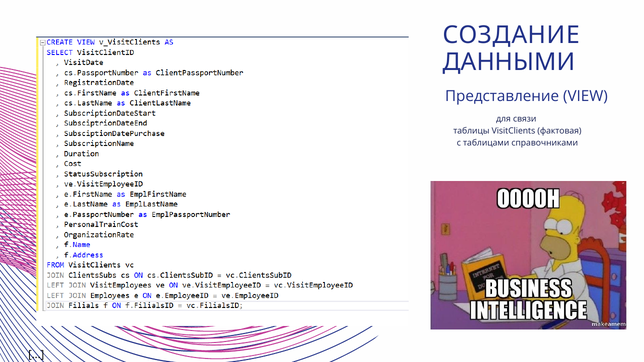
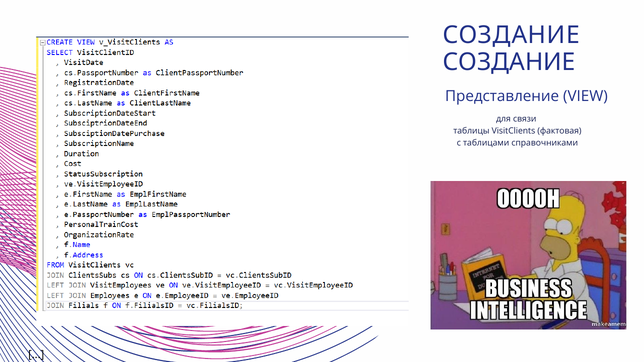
ДАННЫМИ: ДАННЫМИ -> СОЗДАНИЕ (509, 62)
